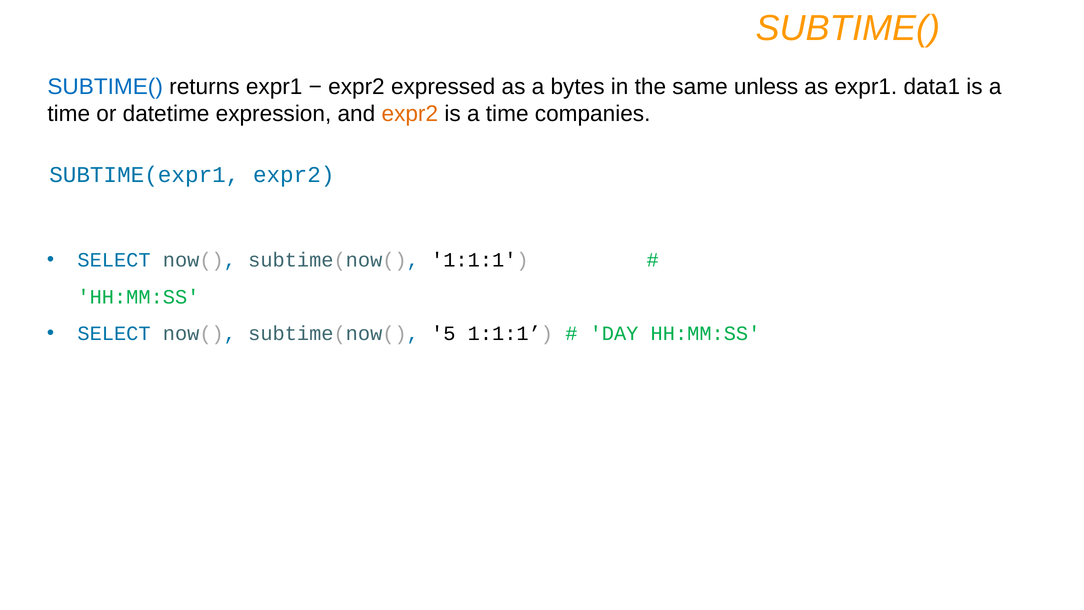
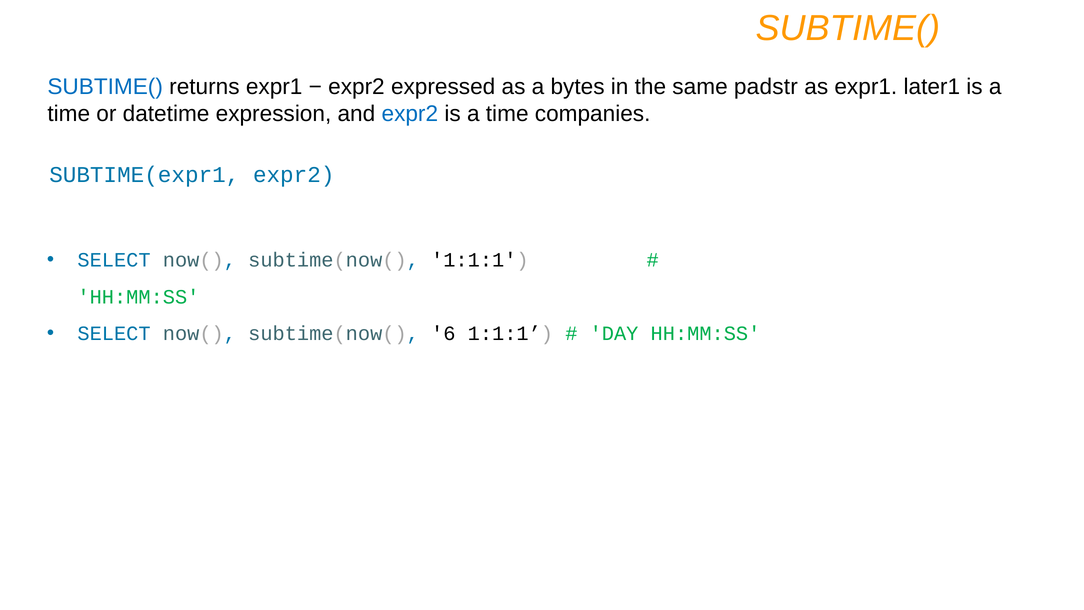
unless: unless -> padstr (766, 87)
data1: data1 -> later1 (932, 87)
expr2 colour: orange -> blue (410, 114)
5: 5 -> 6 (443, 333)
